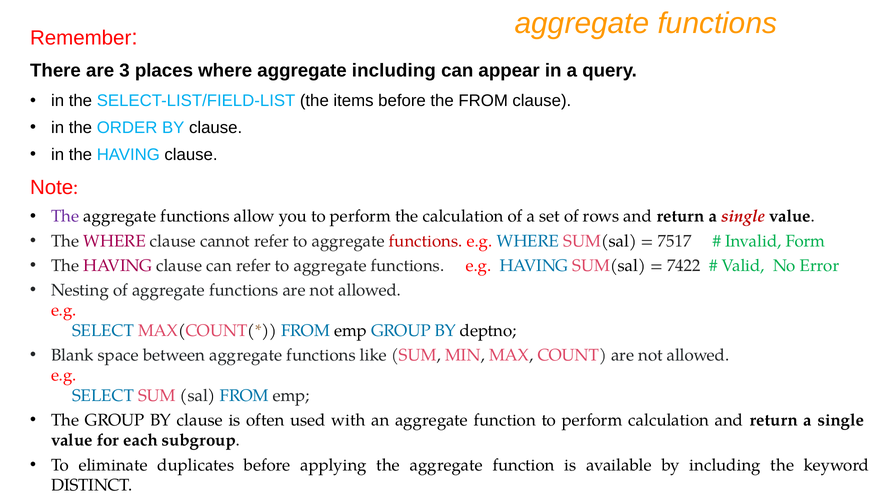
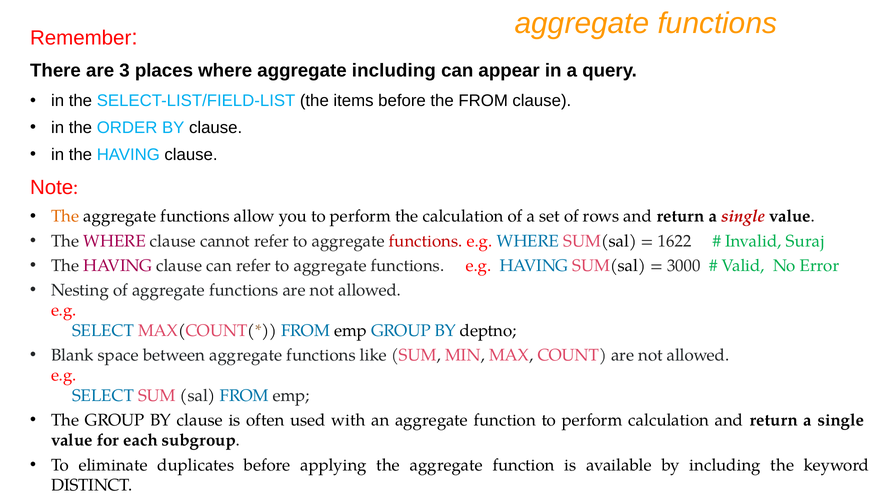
The colour: purple -> orange (65, 216)
7517: 7517 -> 1622 (675, 241)
Form: Form -> Suraj (805, 241)
7422: 7422 -> 3000 (684, 266)
